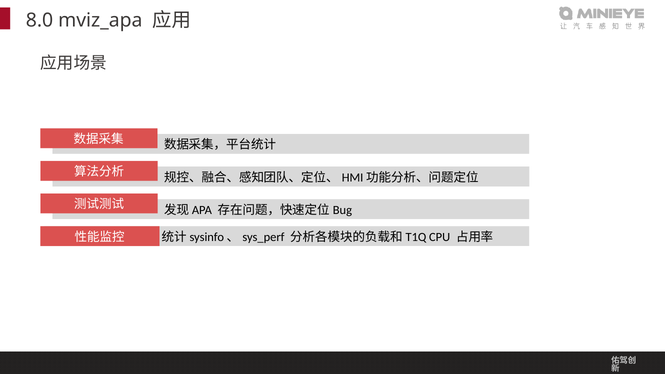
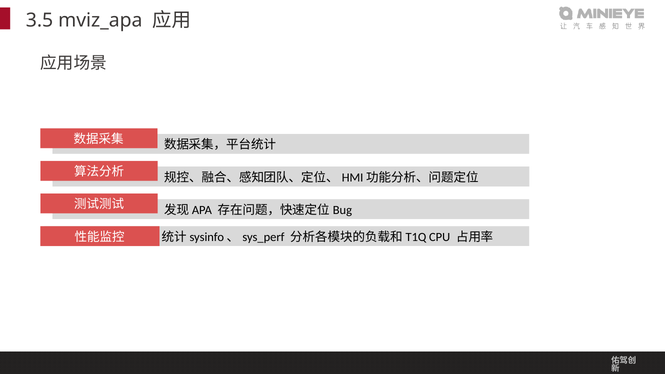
8.0: 8.0 -> 3.5 (40, 20)
